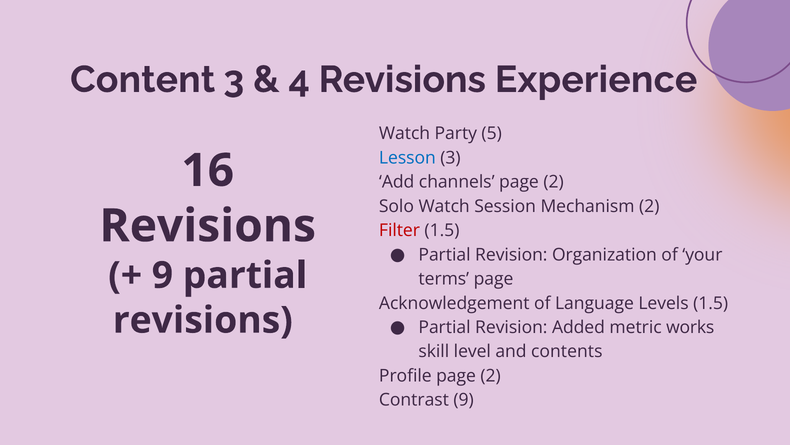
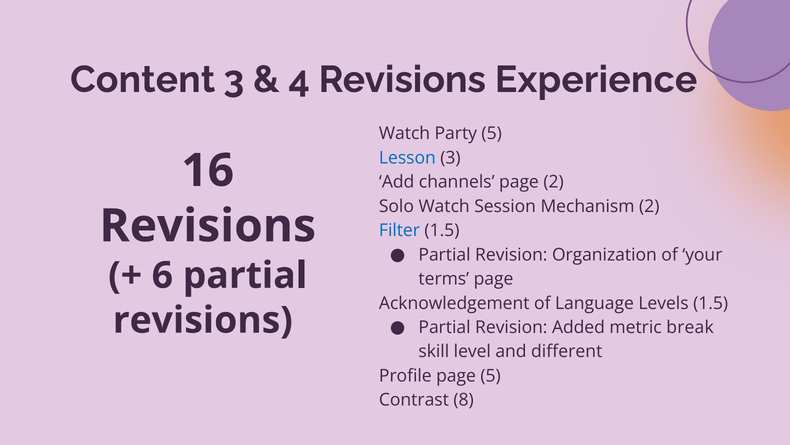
Filter colour: red -> blue (399, 230)
9: 9 -> 6 (162, 275)
works: works -> break (690, 327)
contents: contents -> different (567, 351)
Profile page 2: 2 -> 5 (491, 375)
Contrast 9: 9 -> 8 (464, 400)
